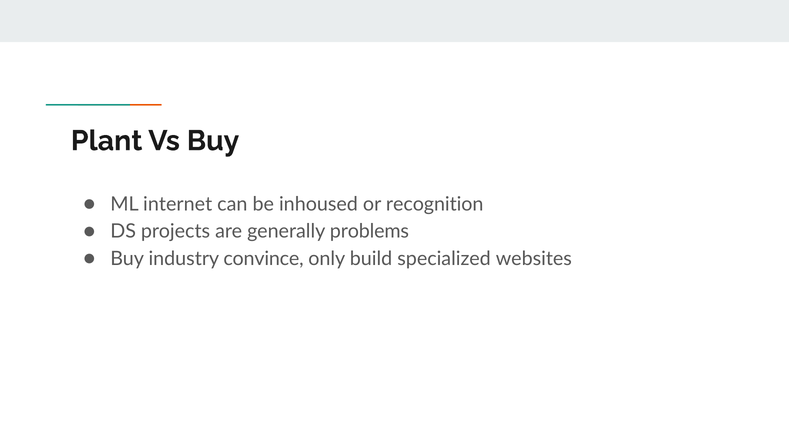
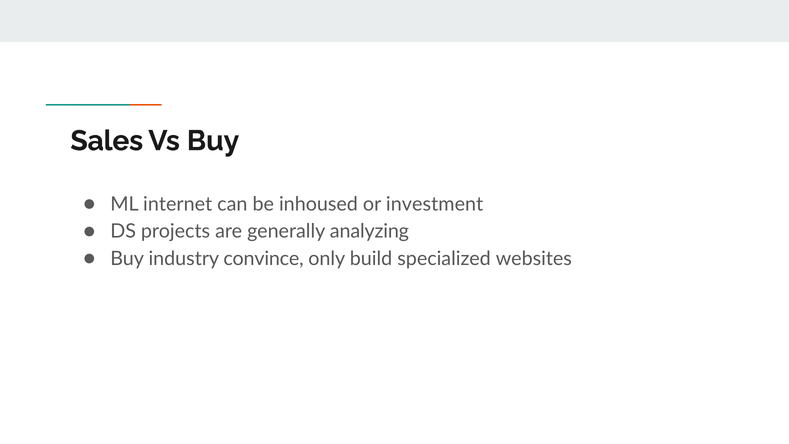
Plant: Plant -> Sales (107, 141)
recognition: recognition -> investment (435, 204)
problems: problems -> analyzing (369, 231)
